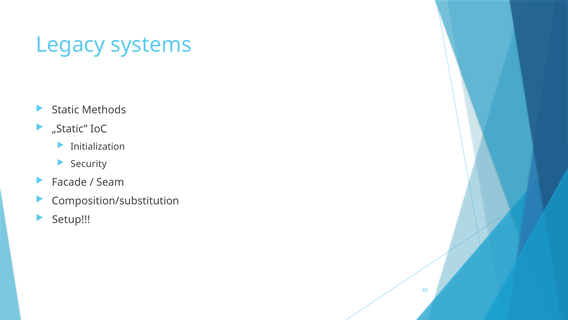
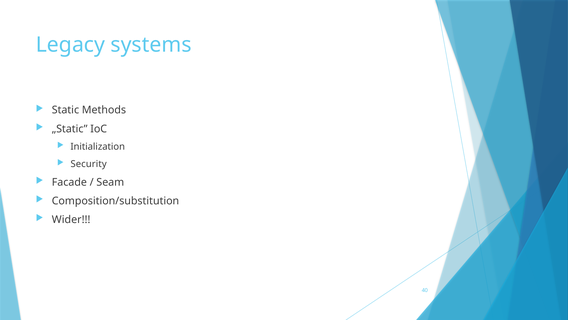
Setup: Setup -> Wider (71, 219)
